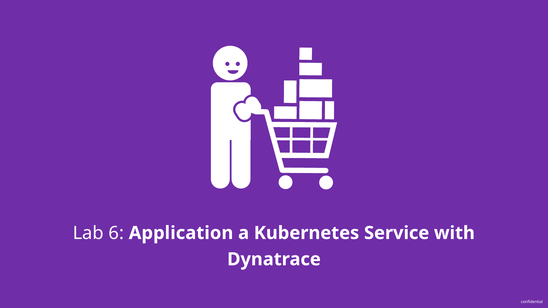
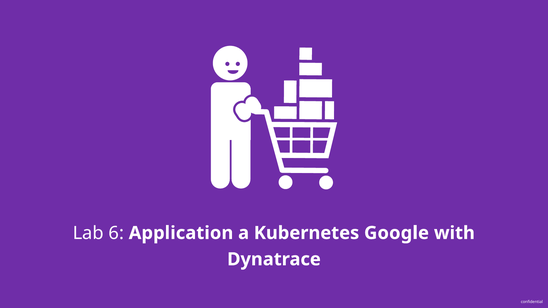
Service: Service -> Google (397, 233)
